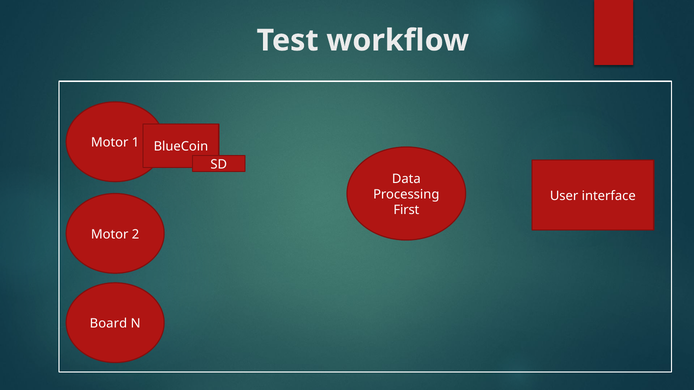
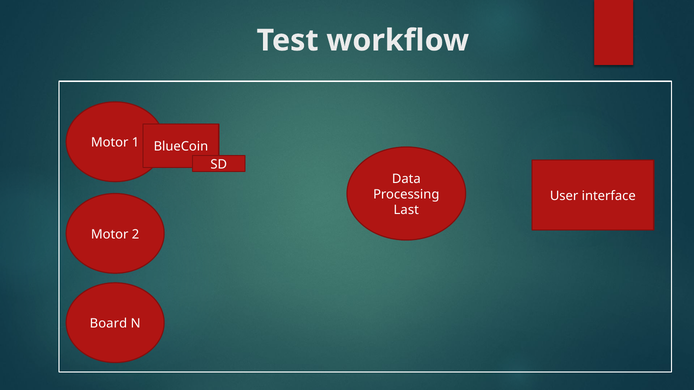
First: First -> Last (406, 210)
